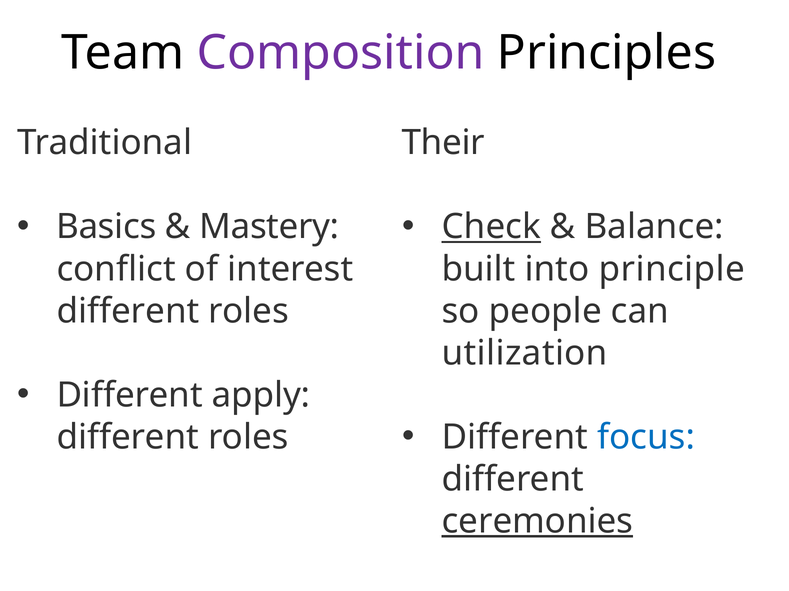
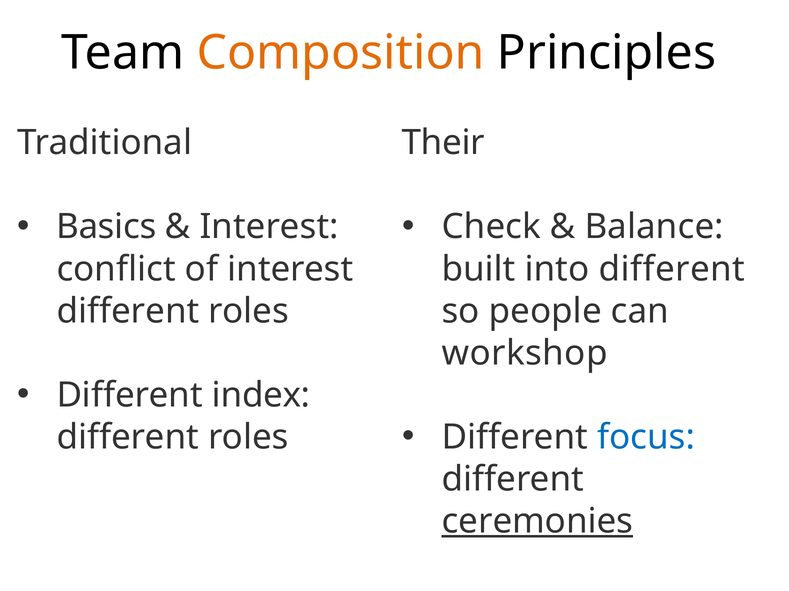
Composition colour: purple -> orange (341, 53)
Mastery: Mastery -> Interest (269, 227)
Check underline: present -> none (491, 227)
into principle: principle -> different (672, 269)
utilization: utilization -> workshop (525, 353)
apply: apply -> index (261, 396)
